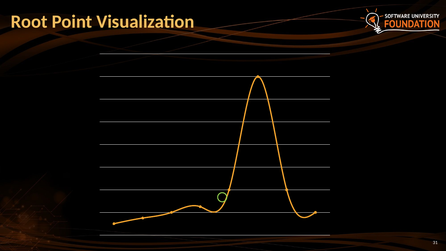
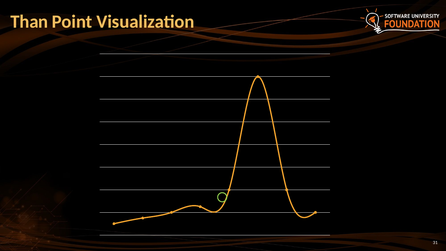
Root: Root -> Than (29, 22)
